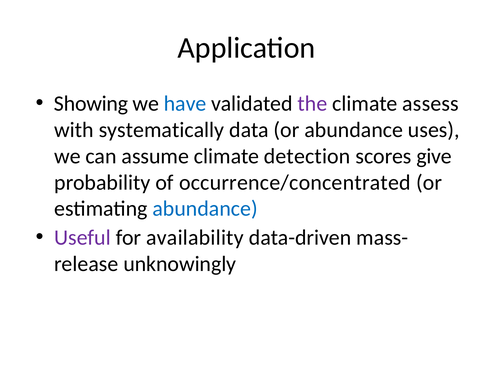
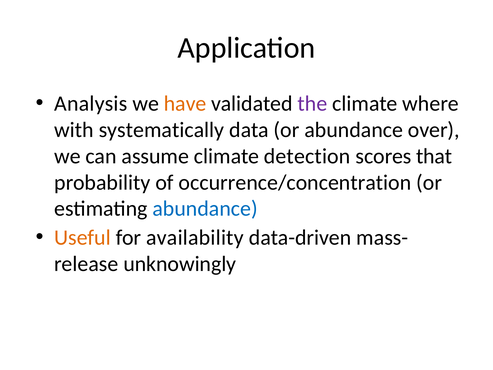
Showing: Showing -> Analysis (91, 103)
have colour: blue -> orange (185, 103)
assess: assess -> where (431, 103)
uses: uses -> over (434, 130)
give: give -> that (434, 156)
occurrence/concentrated: occurrence/concentrated -> occurrence/concentration (295, 182)
Useful colour: purple -> orange (83, 237)
